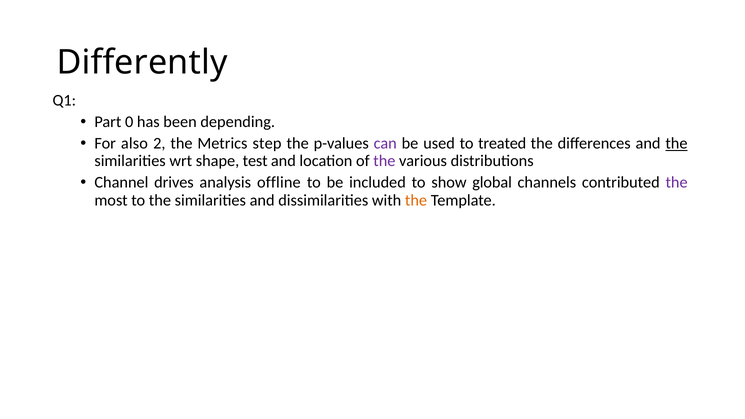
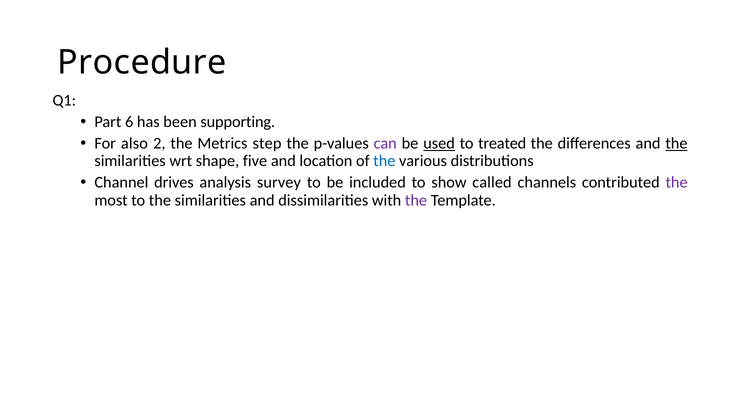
Differently: Differently -> Procedure (142, 63)
0: 0 -> 6 (129, 122)
depending: depending -> supporting (238, 122)
used underline: none -> present (439, 144)
test: test -> five (255, 161)
the colour: purple -> blue (384, 161)
offline: offline -> survey (279, 183)
global: global -> called (492, 183)
the colour: orange -> purple (416, 200)
